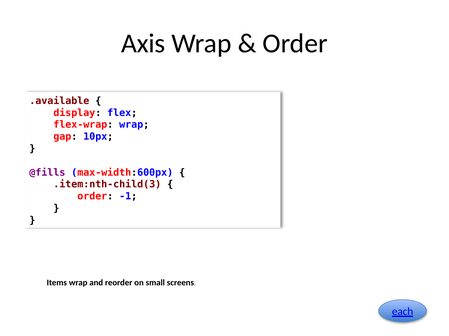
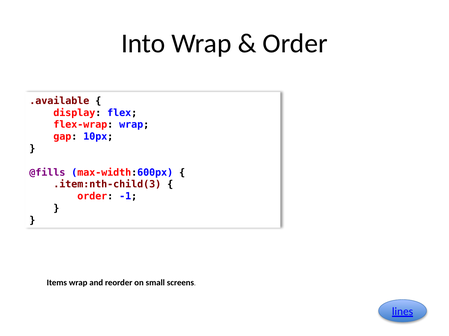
Axis: Axis -> Into (143, 43)
each: each -> lines (403, 312)
